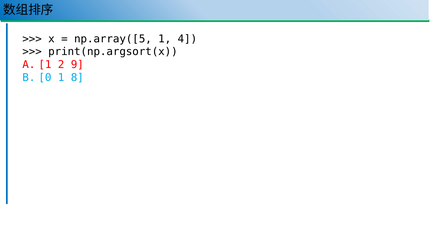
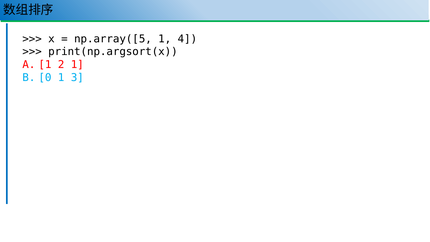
2 9: 9 -> 1 (77, 65)
8: 8 -> 3 (77, 77)
